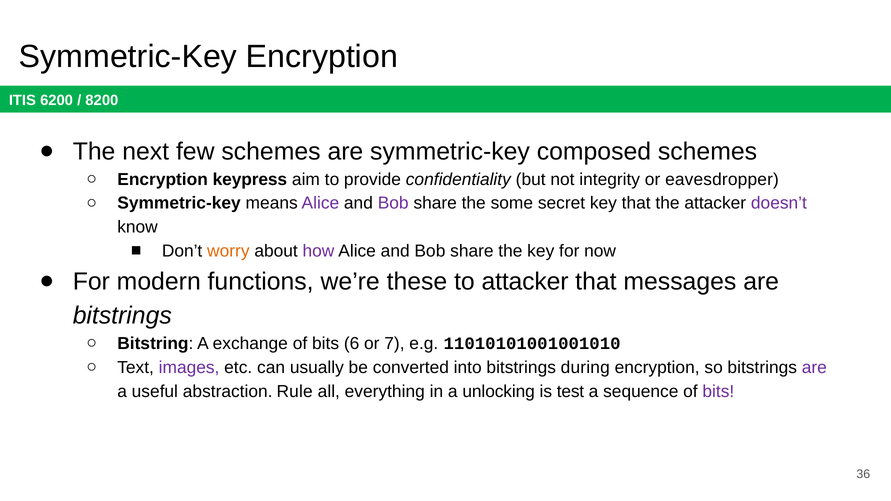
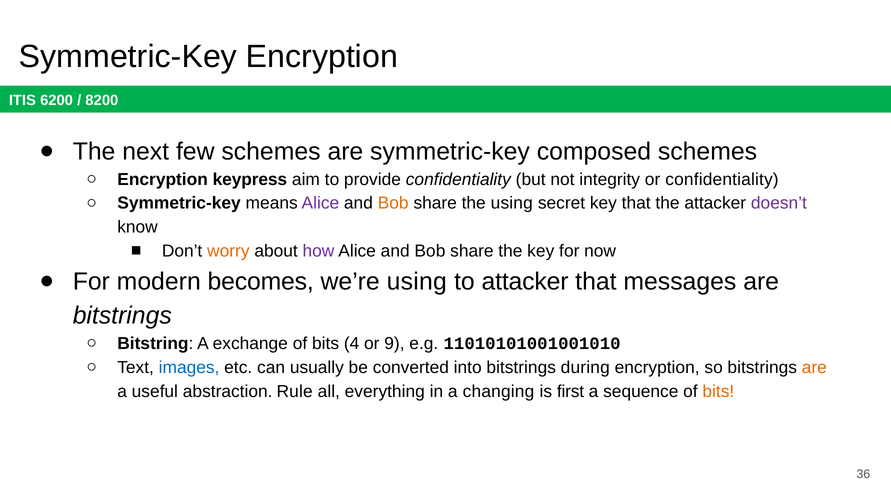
or eavesdropper: eavesdropper -> confidentiality (722, 179)
Bob colour: purple -> orange (393, 203)
the some: some -> using (512, 203)
functions: functions -> becomes (261, 282)
we’re these: these -> using (417, 282)
6: 6 -> 4 (352, 344)
7: 7 -> 9 (394, 344)
images colour: purple -> blue (189, 368)
are colour: purple -> orange (814, 368)
unlocking: unlocking -> changing (499, 392)
test: test -> first (570, 392)
bits colour: purple -> orange (718, 392)
